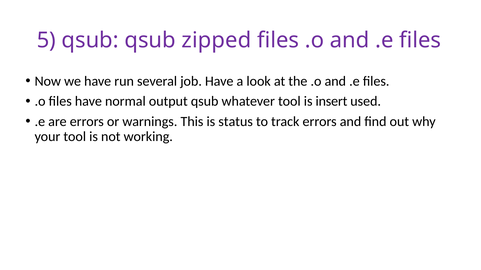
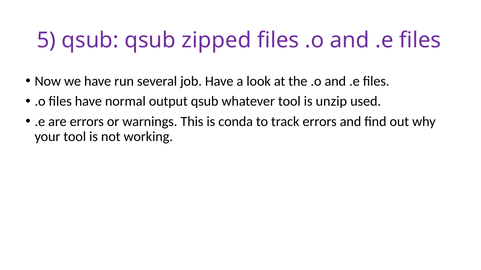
insert: insert -> unzip (331, 101)
status: status -> conda (236, 122)
